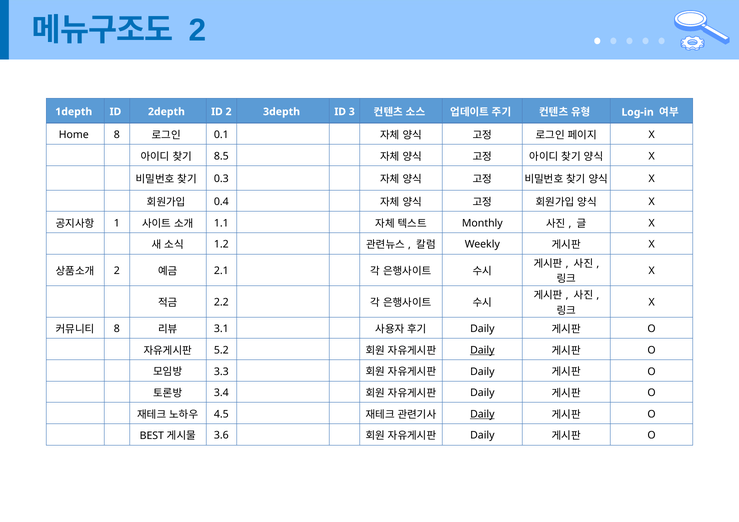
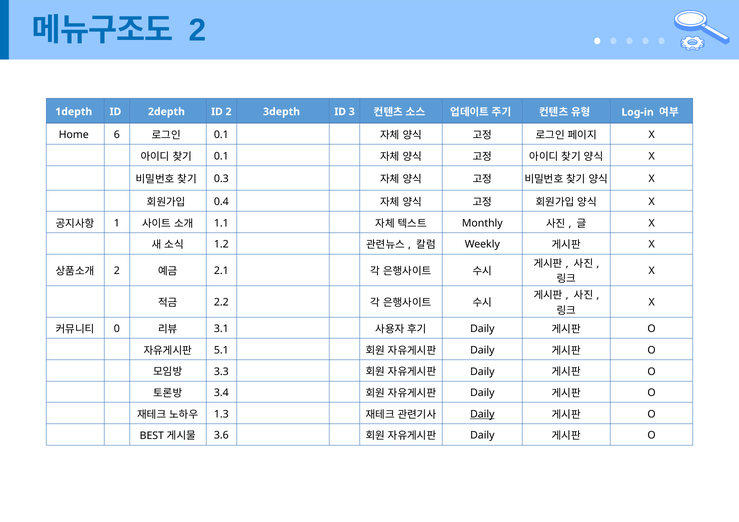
Home 8: 8 -> 6 (117, 135)
8.5: 8.5 -> 0.1 (221, 156)
8: 8 -> 0 (117, 329)
5.2: 5.2 -> 5.1 (221, 351)
Daily underline: present -> none (482, 351)
4.5: 4.5 -> 1.3 (221, 415)
